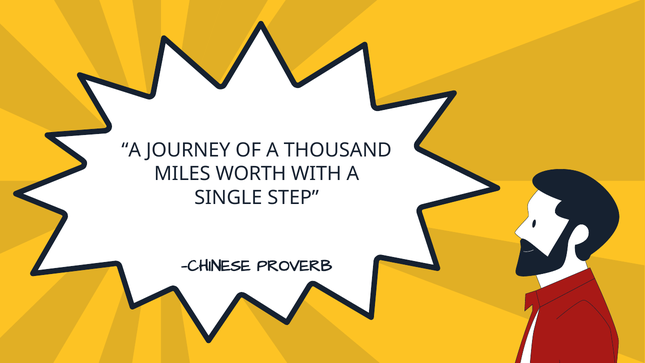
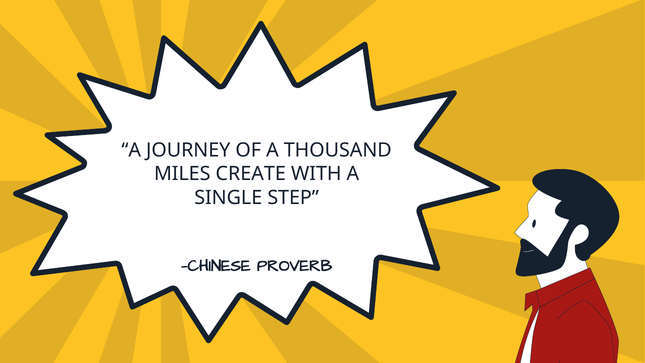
WORTH: WORTH -> CREATE (251, 174)
